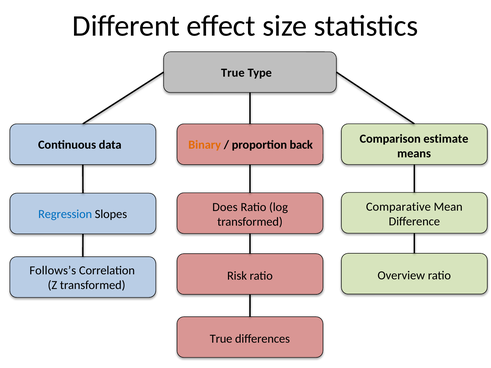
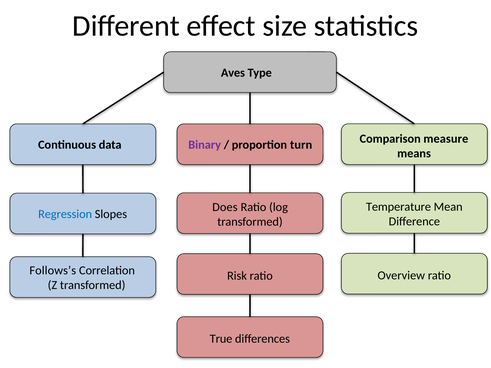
True: True -> Aves (233, 73)
estimate: estimate -> measure (446, 139)
Binary colour: orange -> purple (205, 145)
back: back -> turn (301, 145)
Comparative: Comparative -> Temperature (399, 207)
